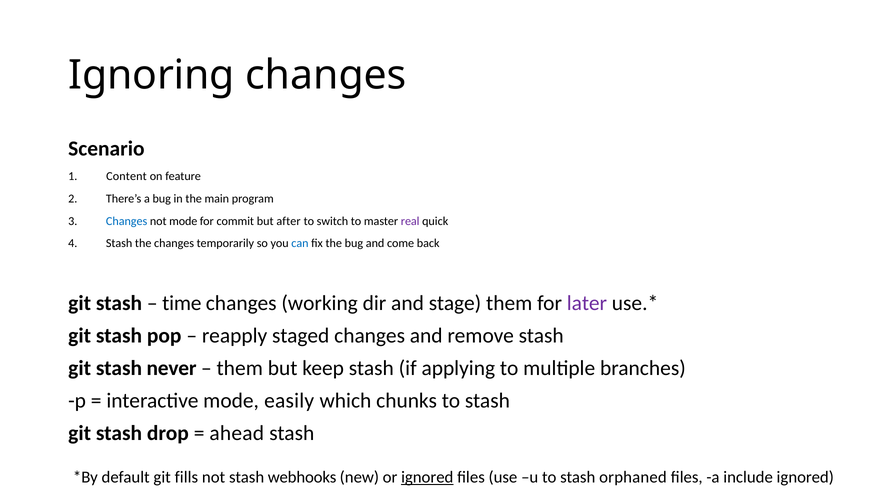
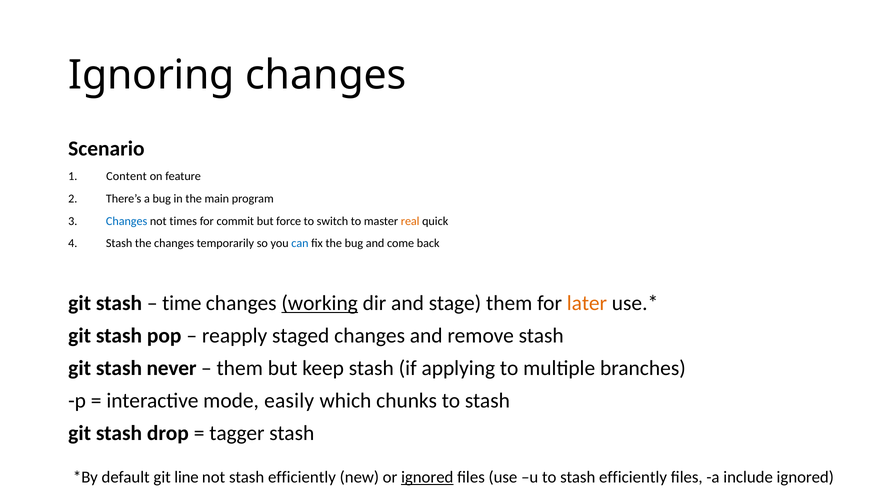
not mode: mode -> times (183, 221)
after: after -> force (289, 221)
real colour: purple -> orange (410, 221)
working underline: none -> present (320, 303)
later colour: purple -> orange (587, 303)
ahead: ahead -> tagger (237, 433)
fills: fills -> line (187, 478)
not stash webhooks: webhooks -> efficiently (302, 478)
to stash orphaned: orphaned -> efficiently (633, 478)
